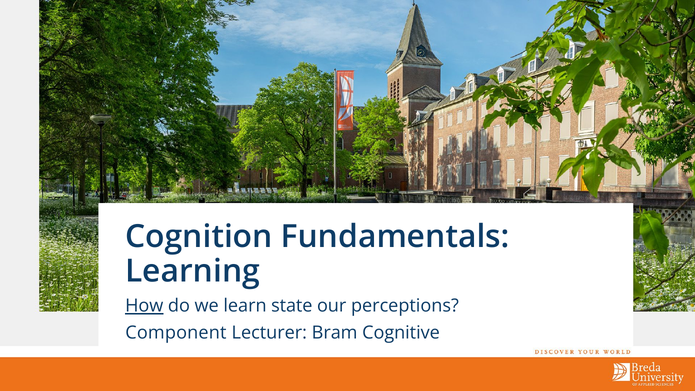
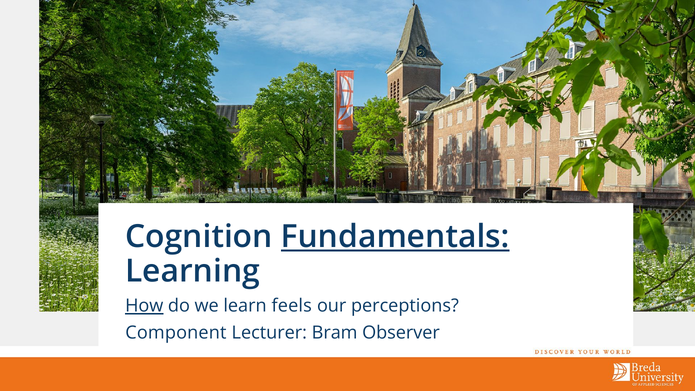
Fundamentals underline: none -> present (395, 237)
state: state -> feels (292, 306)
Cognitive: Cognitive -> Observer (401, 333)
